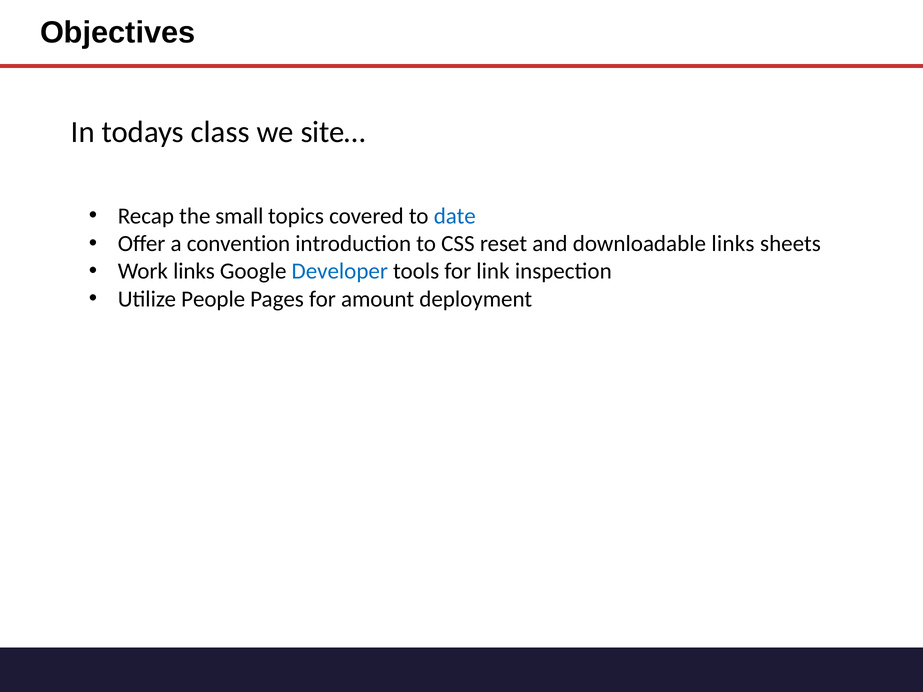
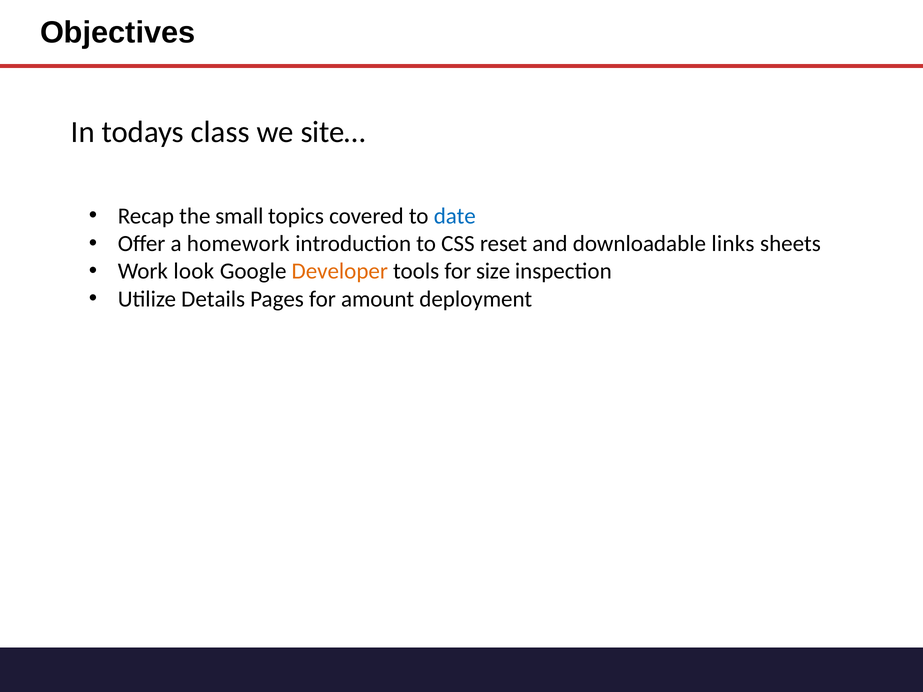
convention: convention -> homework (238, 244)
Work links: links -> look (194, 271)
Developer colour: blue -> orange (340, 271)
link: link -> size (493, 271)
People: People -> Details (213, 299)
